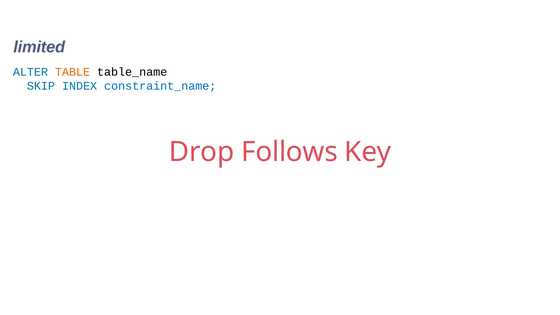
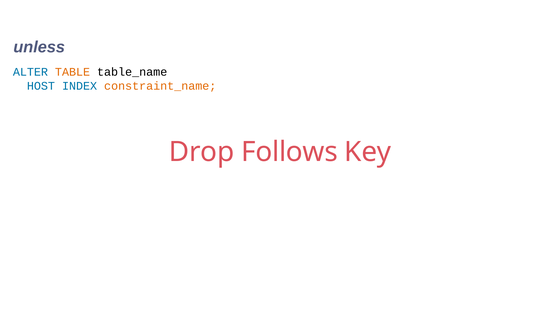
limited: limited -> unless (39, 47)
SKIP: SKIP -> HOST (41, 86)
constraint_name colour: blue -> orange (160, 86)
